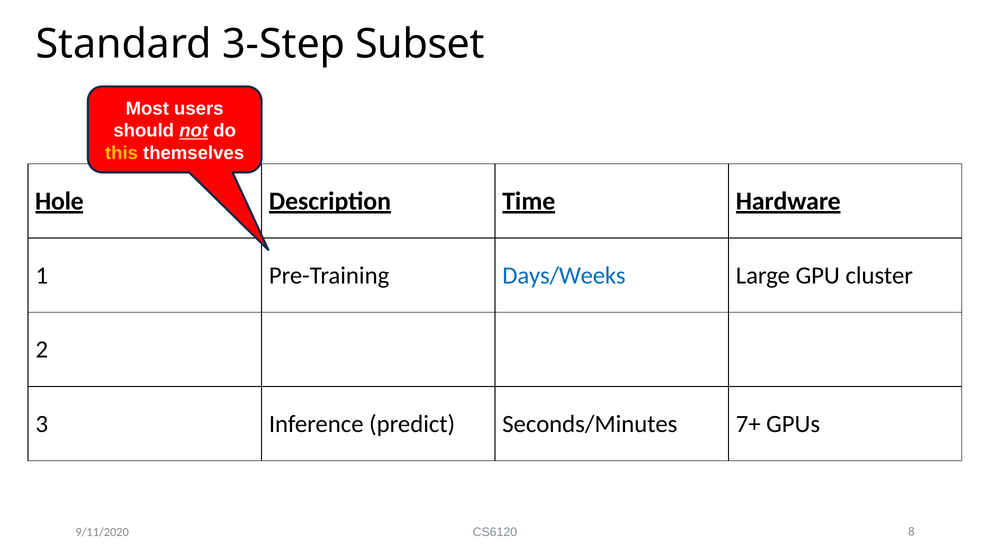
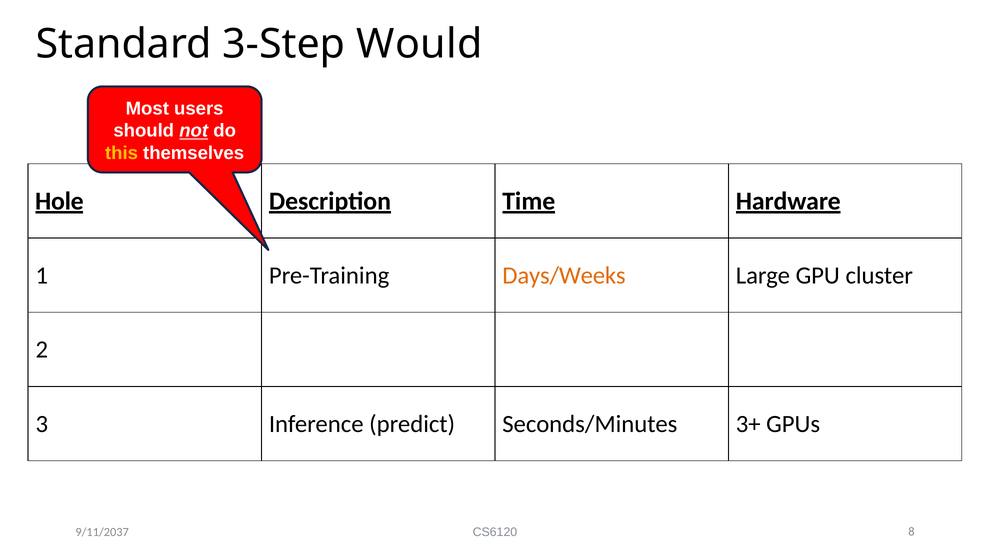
Subset: Subset -> Would (420, 44)
Days/Weeks colour: blue -> orange (564, 275)
7+: 7+ -> 3+ (748, 424)
9/11/2020: 9/11/2020 -> 9/11/2037 (102, 532)
